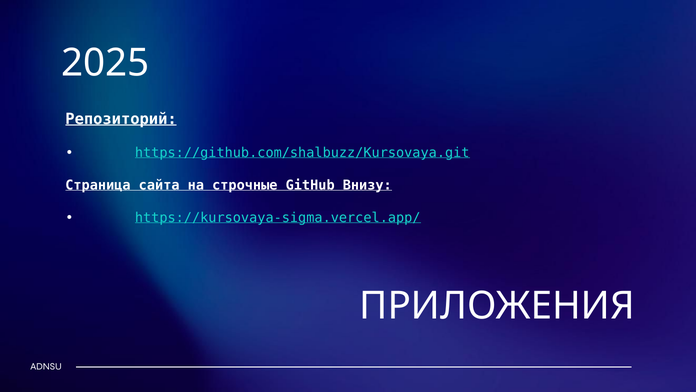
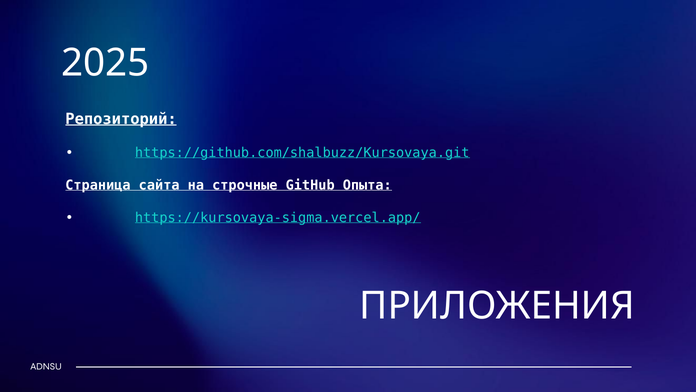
Внизу: Внизу -> Опыта (367, 185)
